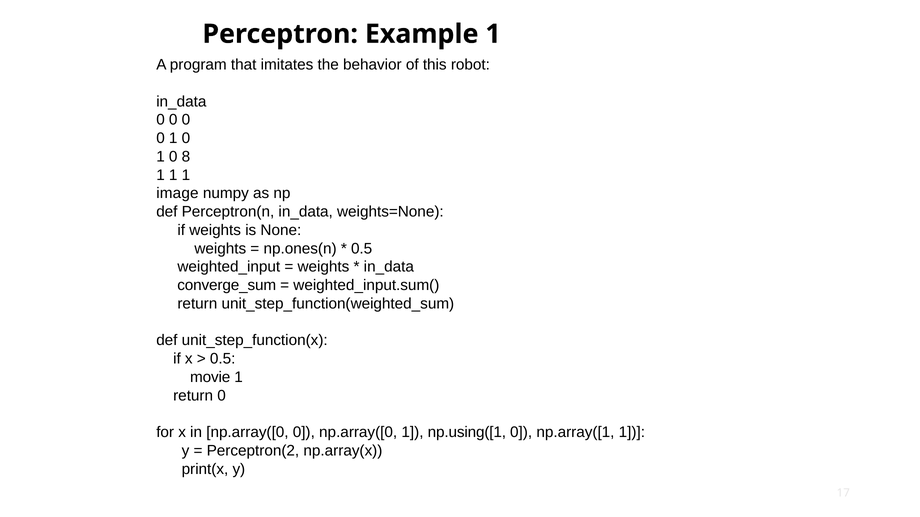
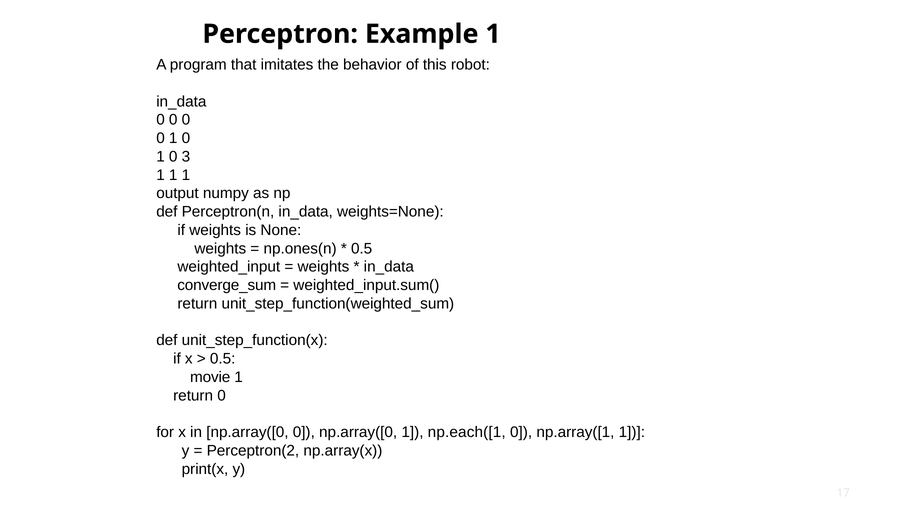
8: 8 -> 3 (186, 157)
image: image -> output (177, 194)
np.using([1: np.using([1 -> np.each([1 (467, 433)
